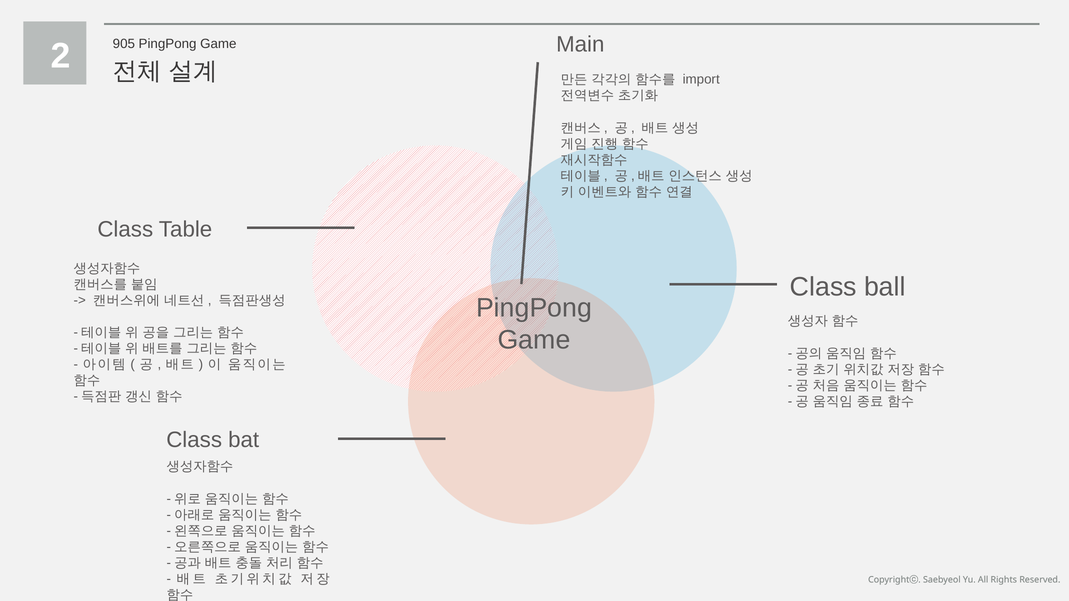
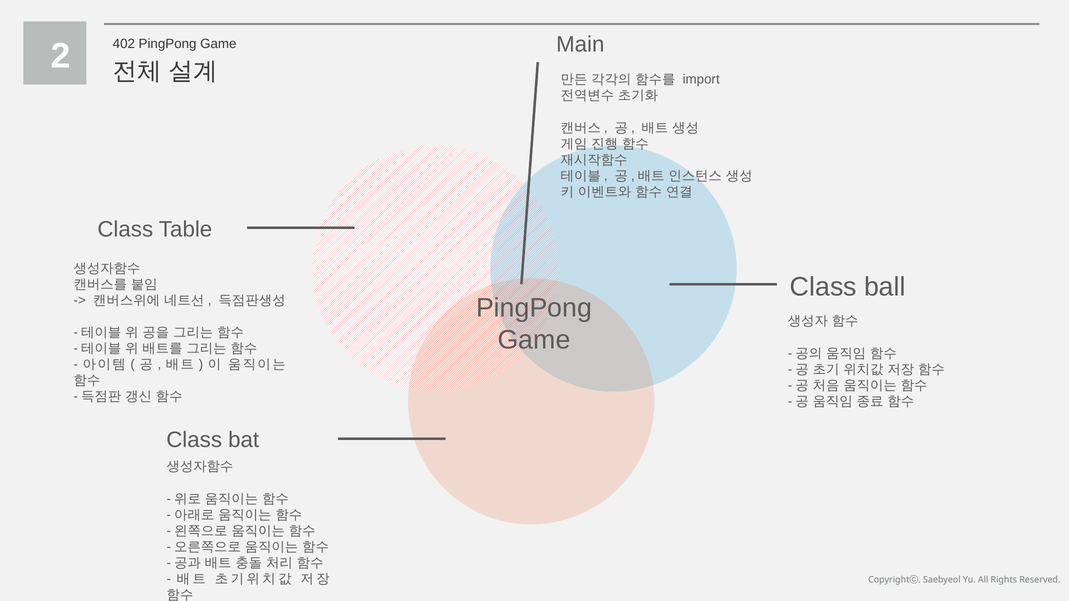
905: 905 -> 402 (124, 44)
